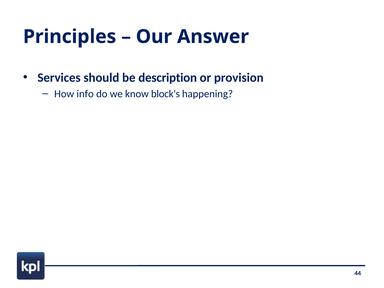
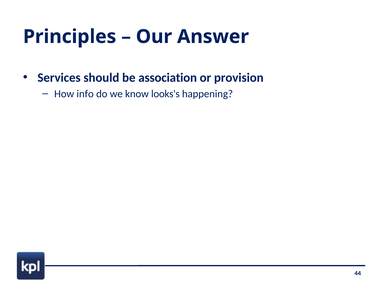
description: description -> association (168, 78)
block's: block's -> looks's (165, 94)
